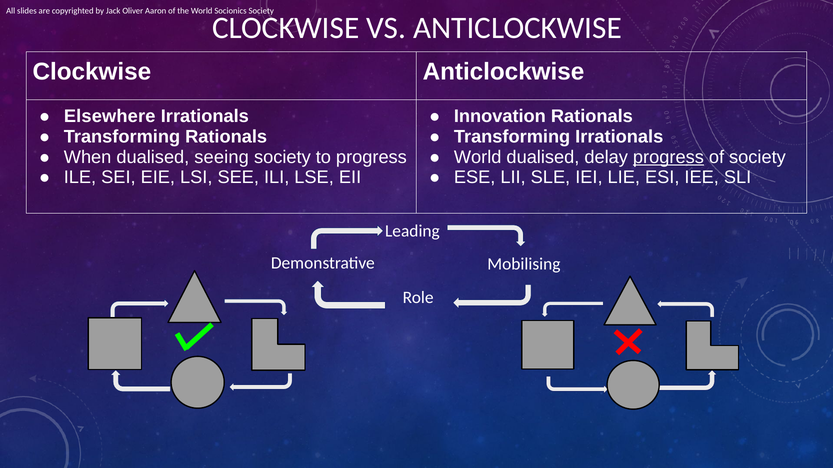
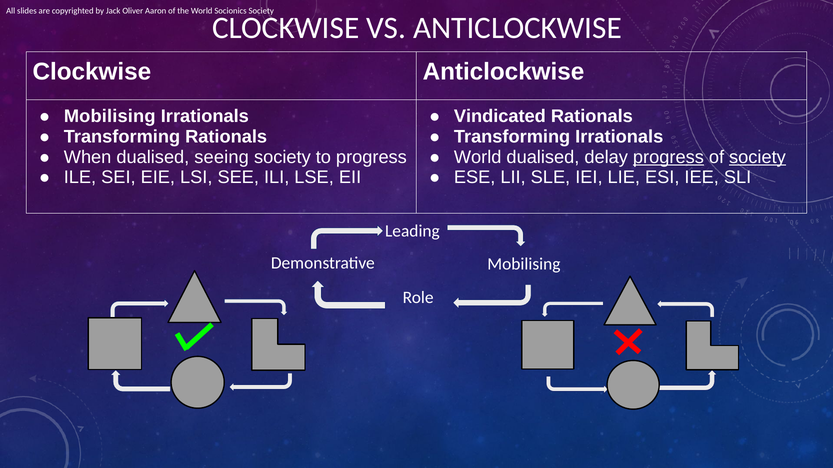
Elsewhere: Elsewhere -> Mobilising (110, 117)
Innovation: Innovation -> Vindicated (500, 117)
society underline: none -> present (757, 157)
